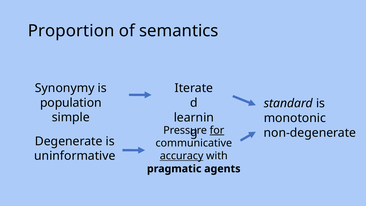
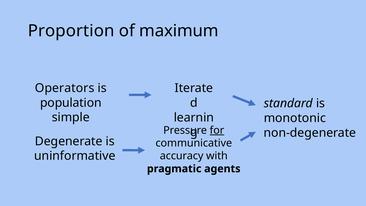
semantics: semantics -> maximum (179, 31)
Synonymy: Synonymy -> Operators (65, 88)
accuracy underline: present -> none (182, 156)
